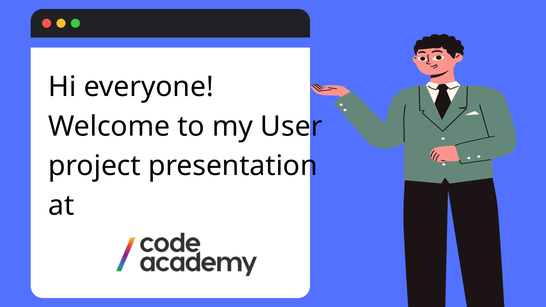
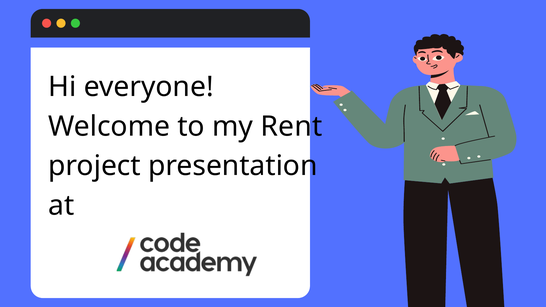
User: User -> Rent (291, 126)
